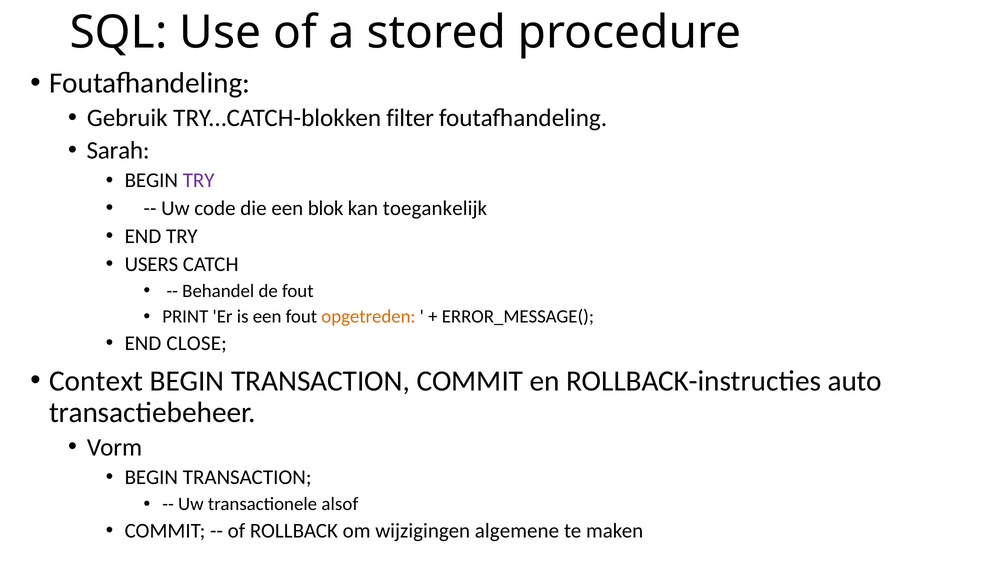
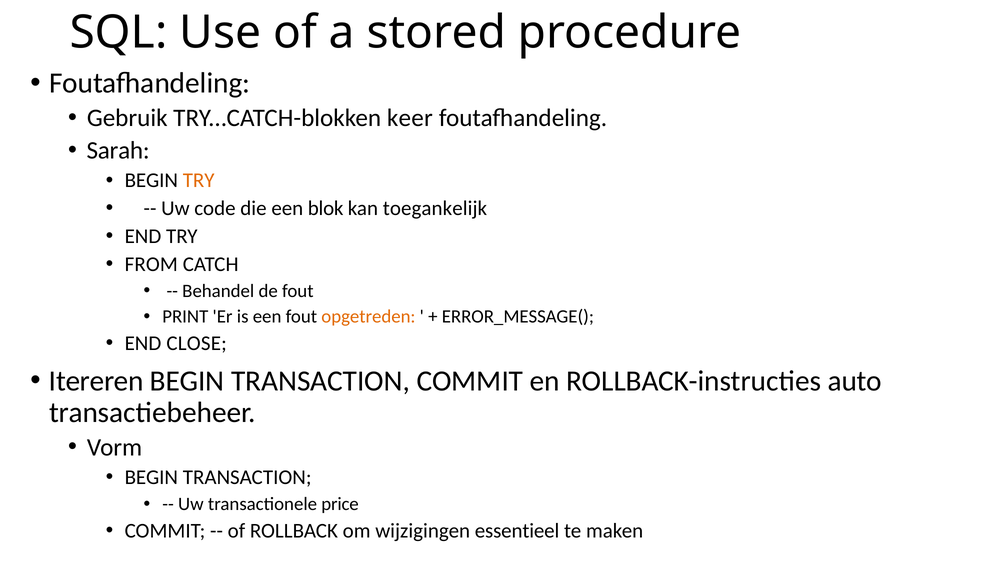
filter: filter -> keer (410, 118)
TRY colour: purple -> orange (199, 180)
USERS: USERS -> FROM (151, 264)
Context: Context -> Itereren (96, 381)
alsof: alsof -> price (340, 504)
algemene: algemene -> essentieel (517, 531)
